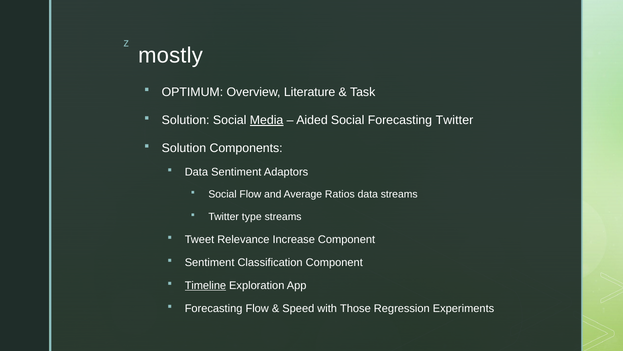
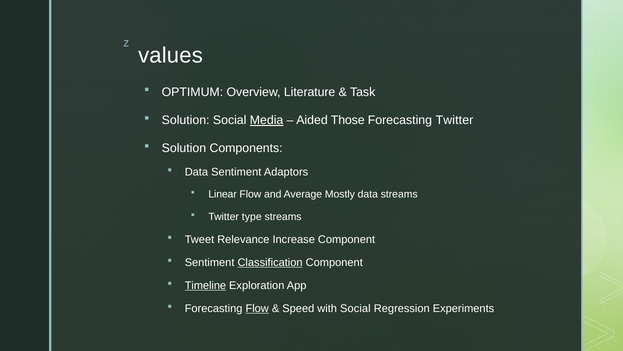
mostly: mostly -> values (170, 55)
Aided Social: Social -> Those (348, 120)
Social: Social -> Linear (223, 194)
Ratios: Ratios -> Mostly (340, 194)
Classification underline: none -> present (270, 262)
Flow underline: none -> present (257, 308)
with Those: Those -> Social (355, 308)
